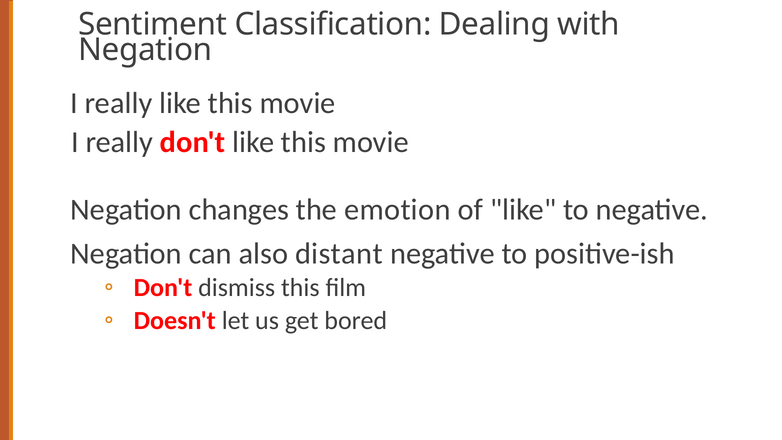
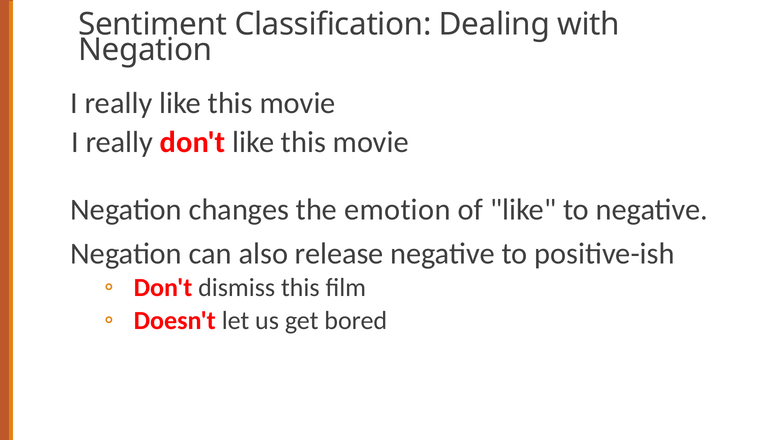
distant: distant -> release (339, 254)
